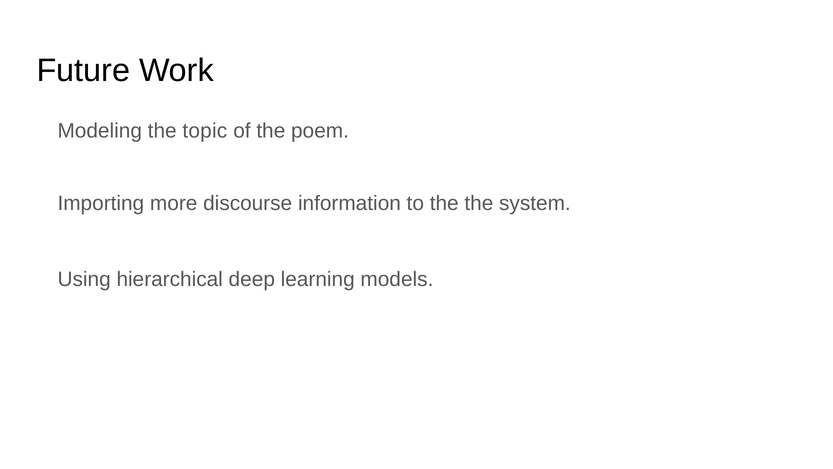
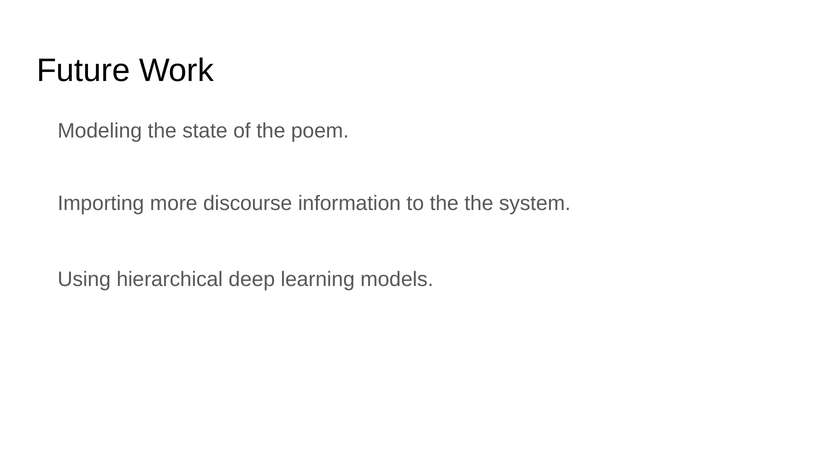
topic: topic -> state (205, 131)
